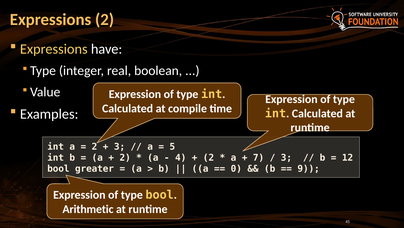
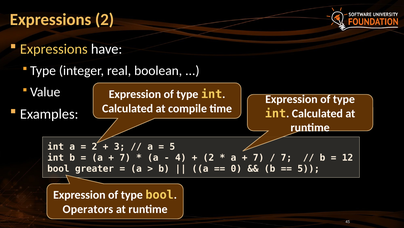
2: 2 -> 7 (125, 157)
3: 3 -> 7 (286, 157)
9: 9 -> 5 (309, 168)
Arithmetic: Arithmetic -> Operators (88, 209)
